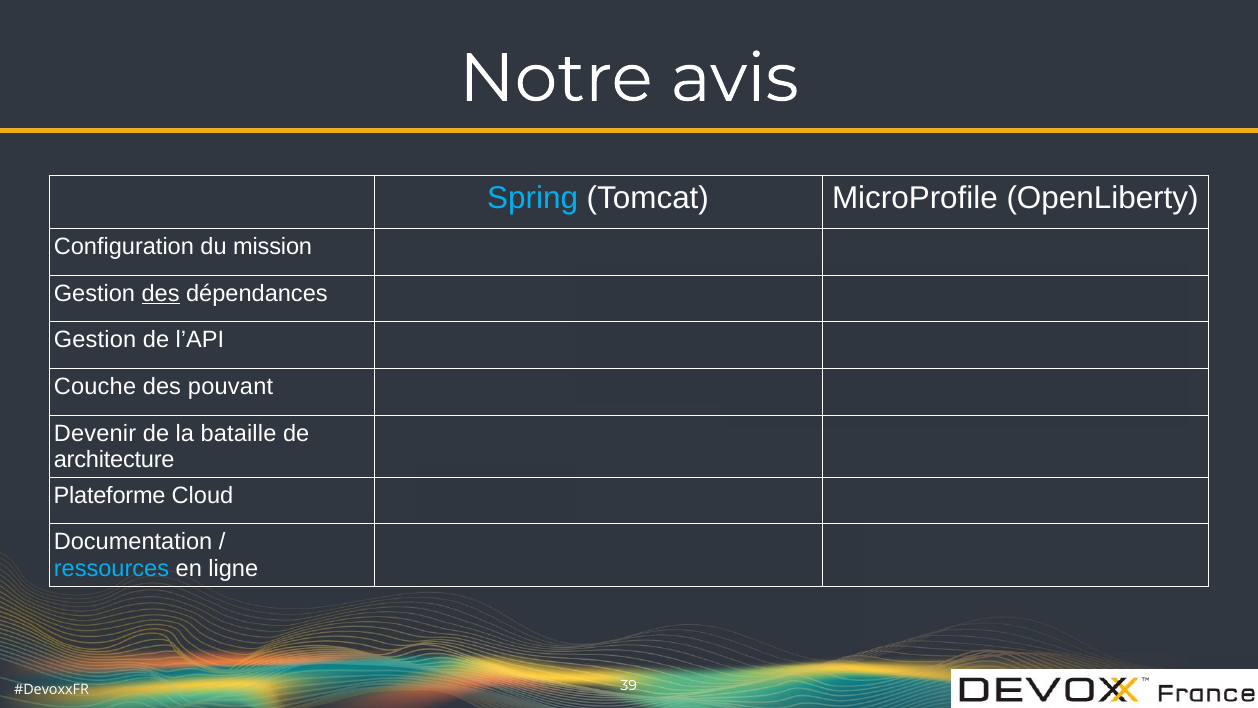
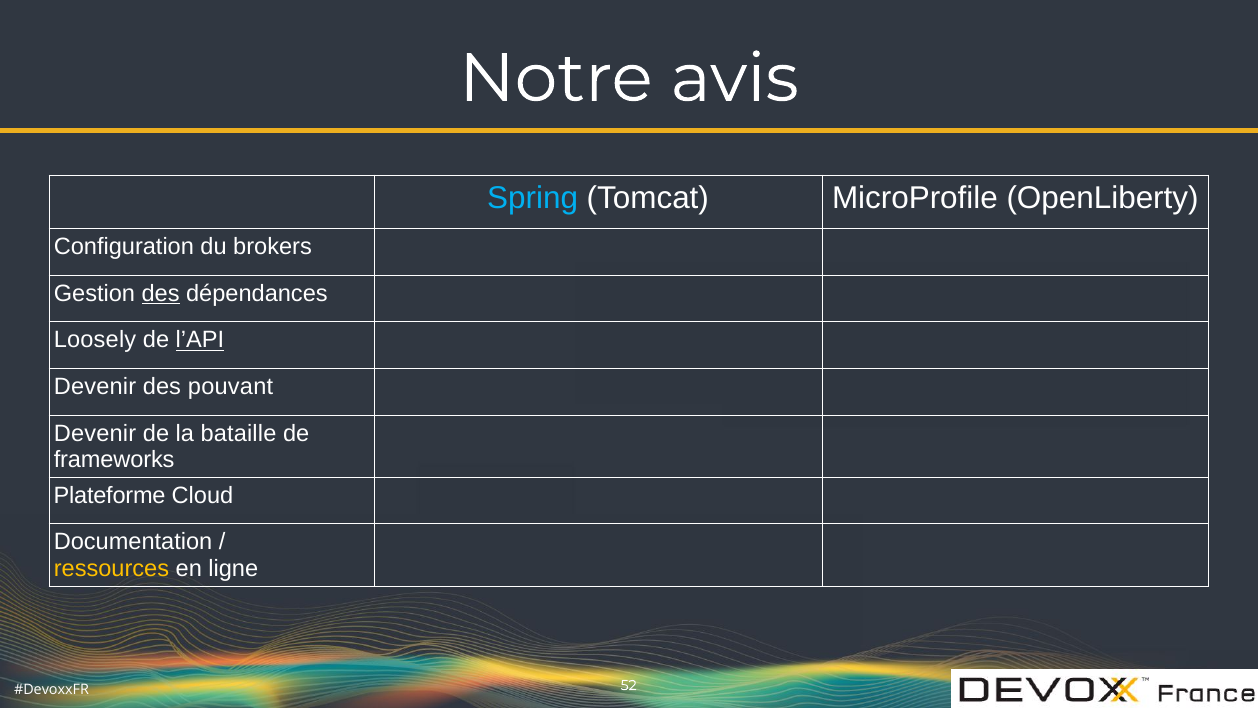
mission: mission -> brokers (273, 247)
Gestion: Gestion -> Loosely (95, 340)
l’API underline: none -> present (200, 340)
Couche: Couche -> Devenir (95, 386)
architecture: architecture -> frameworks (114, 459)
ressources colour: light blue -> yellow (111, 568)
39: 39 -> 52 (629, 685)
